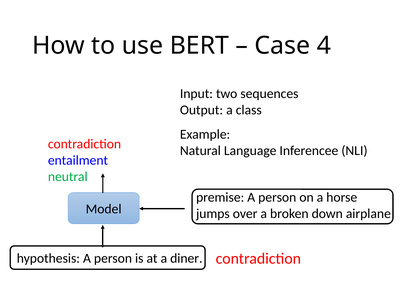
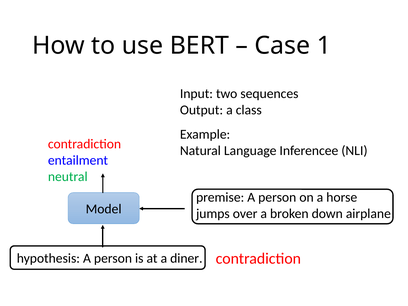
4: 4 -> 1 (324, 46)
